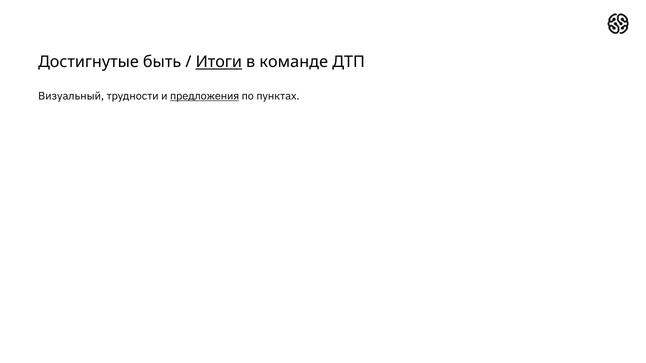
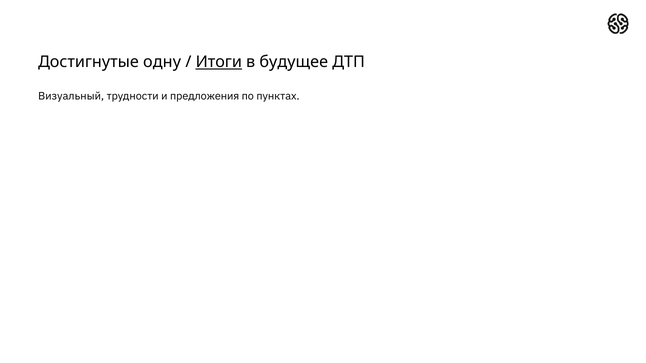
быть: быть -> одну (162, 62)
команде: команде -> будущее (294, 62)
предложения underline: present -> none (205, 96)
